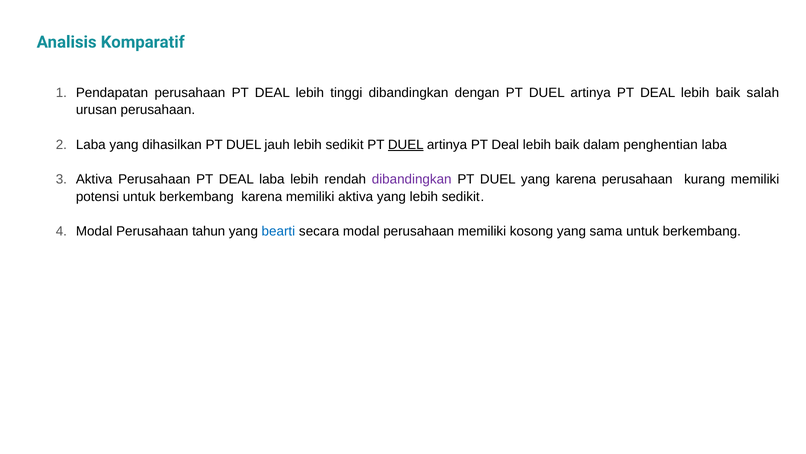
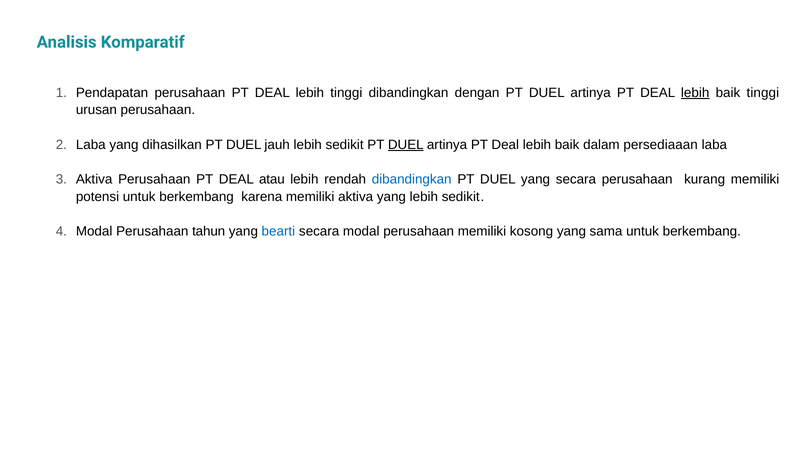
lebih underline: none -> present (695, 93)
baik salah: salah -> tinggi (763, 93)
penghentian: penghentian -> persediaaan (661, 144)
DEAL laba: laba -> atau (272, 179)
dibandingkan colour: purple -> blue (412, 179)
yang karena: karena -> secara (576, 179)
